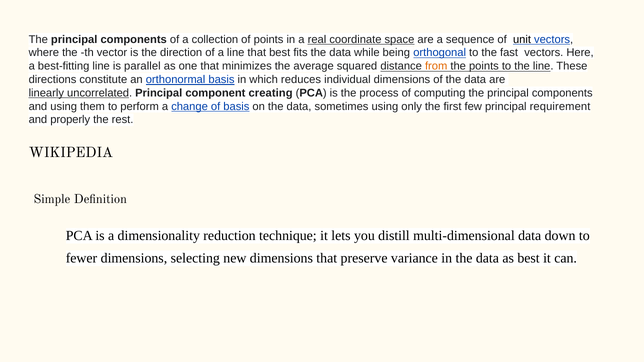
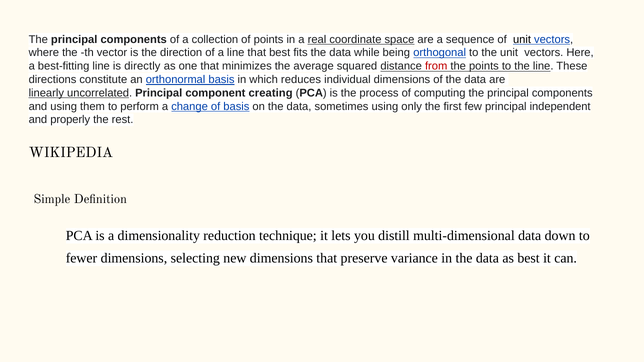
the fast: fast -> unit (509, 53)
parallel: parallel -> directly (142, 66)
from colour: orange -> red (436, 66)
requirement: requirement -> independent (560, 106)
